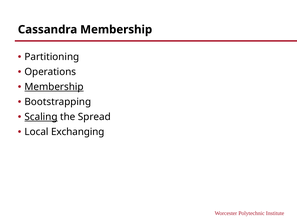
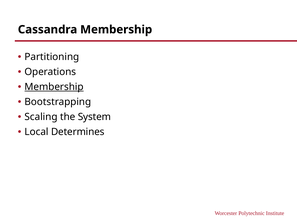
Scaling underline: present -> none (41, 117)
Spread: Spread -> System (94, 117)
Exchanging: Exchanging -> Determines (78, 132)
